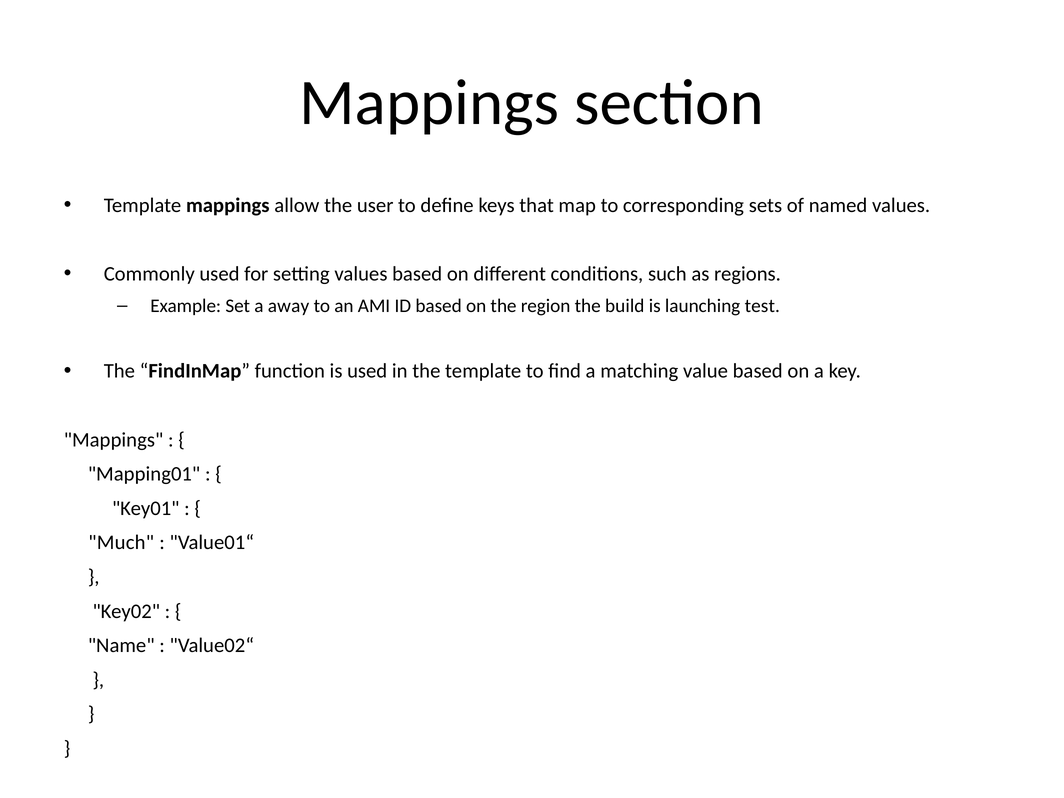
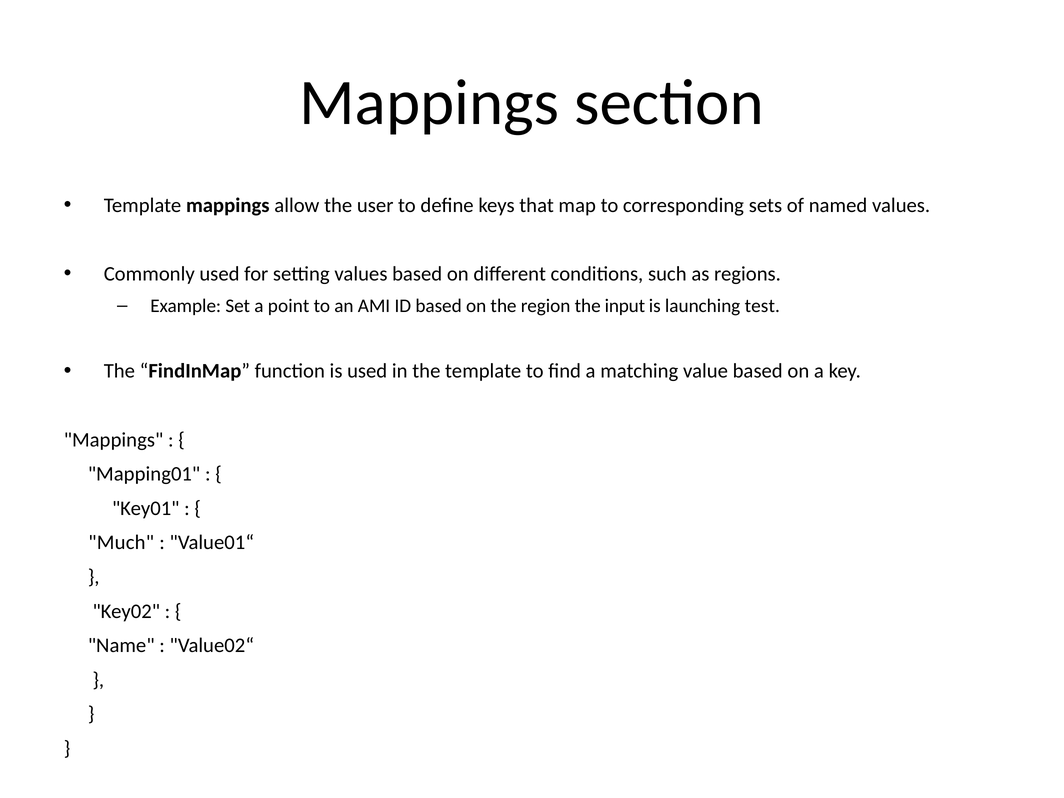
away: away -> point (289, 306)
build: build -> input (625, 306)
